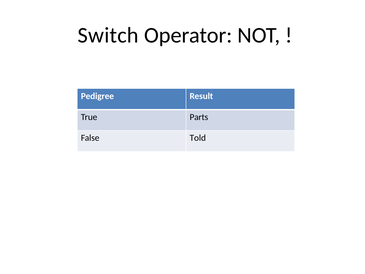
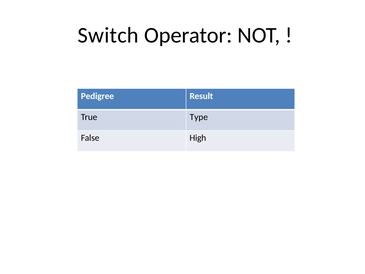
Parts: Parts -> Type (199, 117)
Told: Told -> High (198, 138)
